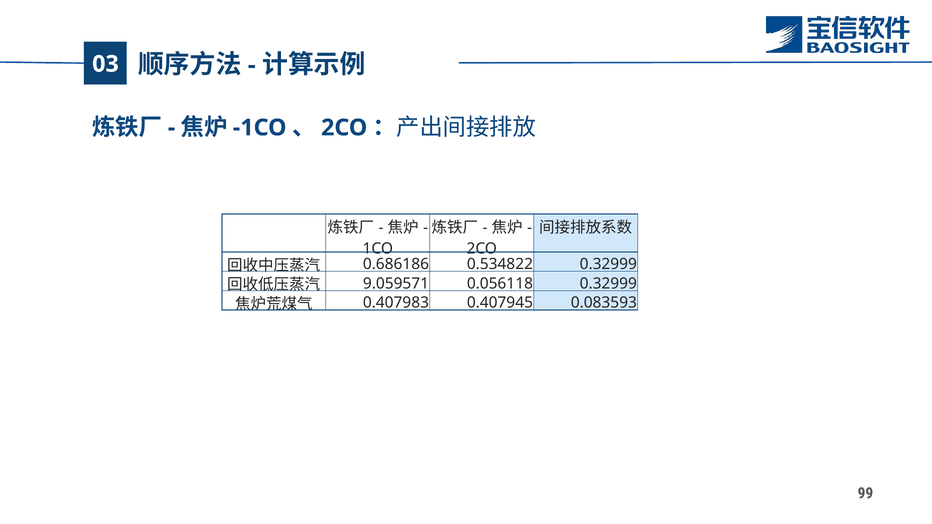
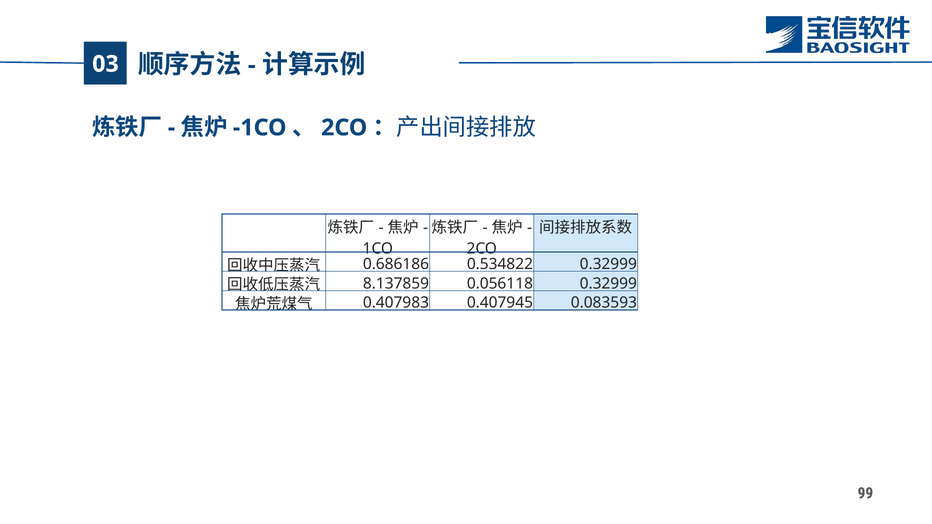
9.059571: 9.059571 -> 8.137859 (396, 284)
